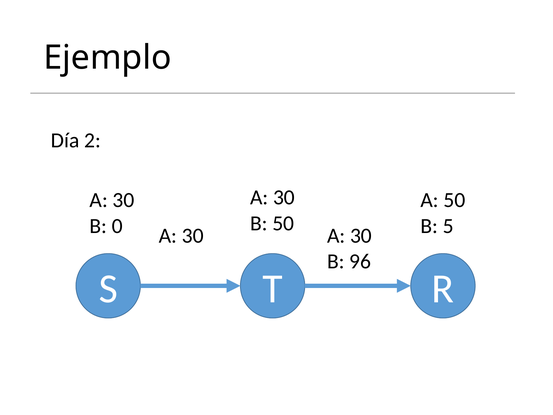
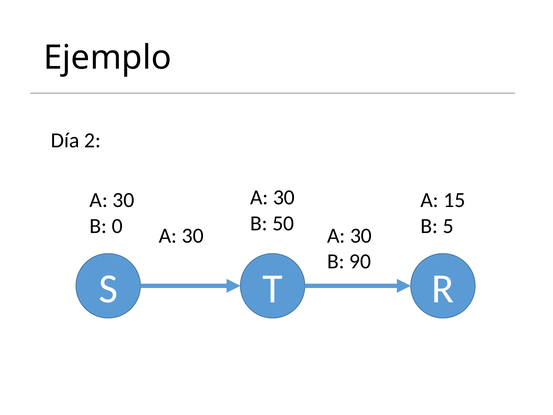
A 50: 50 -> 15 (454, 200)
96: 96 -> 90 (360, 261)
